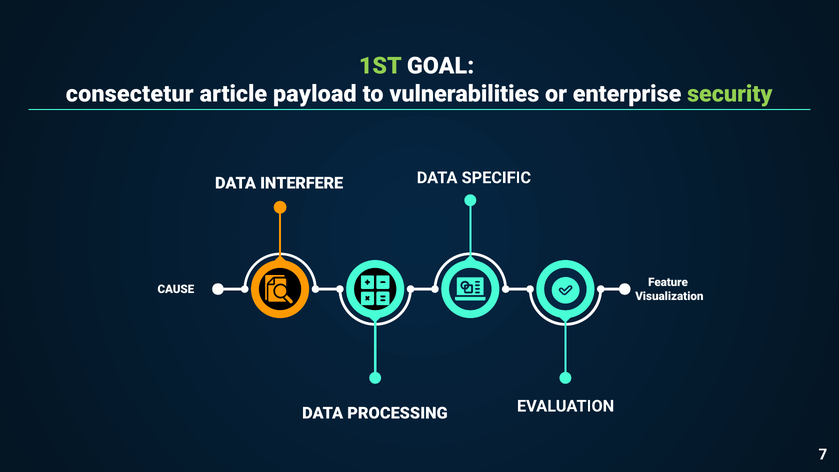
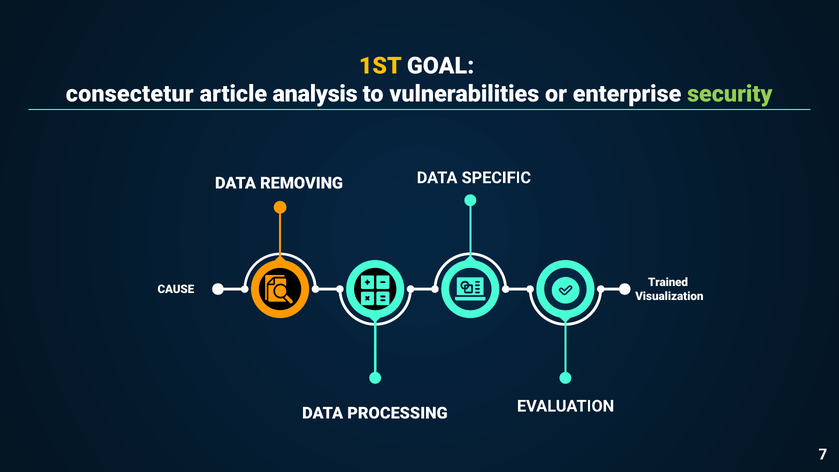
1ST colour: light green -> yellow (380, 66)
payload: payload -> analysis (315, 94)
INTERFERE: INTERFERE -> REMOVING (302, 183)
Feature: Feature -> Trained (668, 282)
